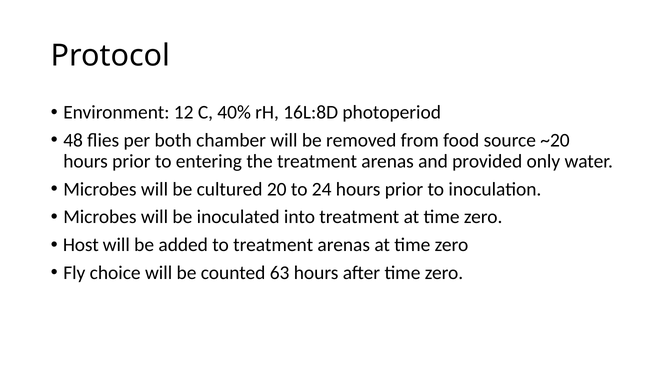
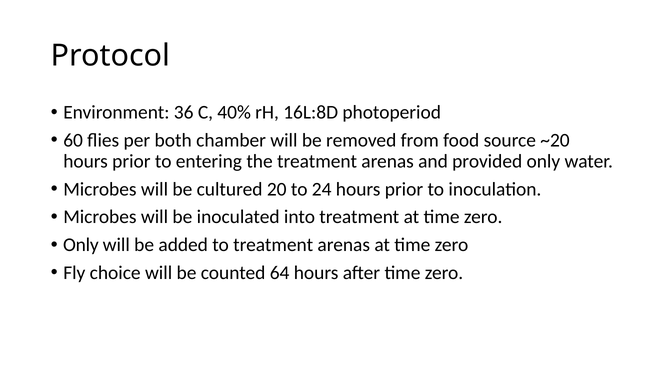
12: 12 -> 36 (184, 113)
48: 48 -> 60 (73, 141)
Host: Host -> Only (81, 245)
63: 63 -> 64 (280, 273)
